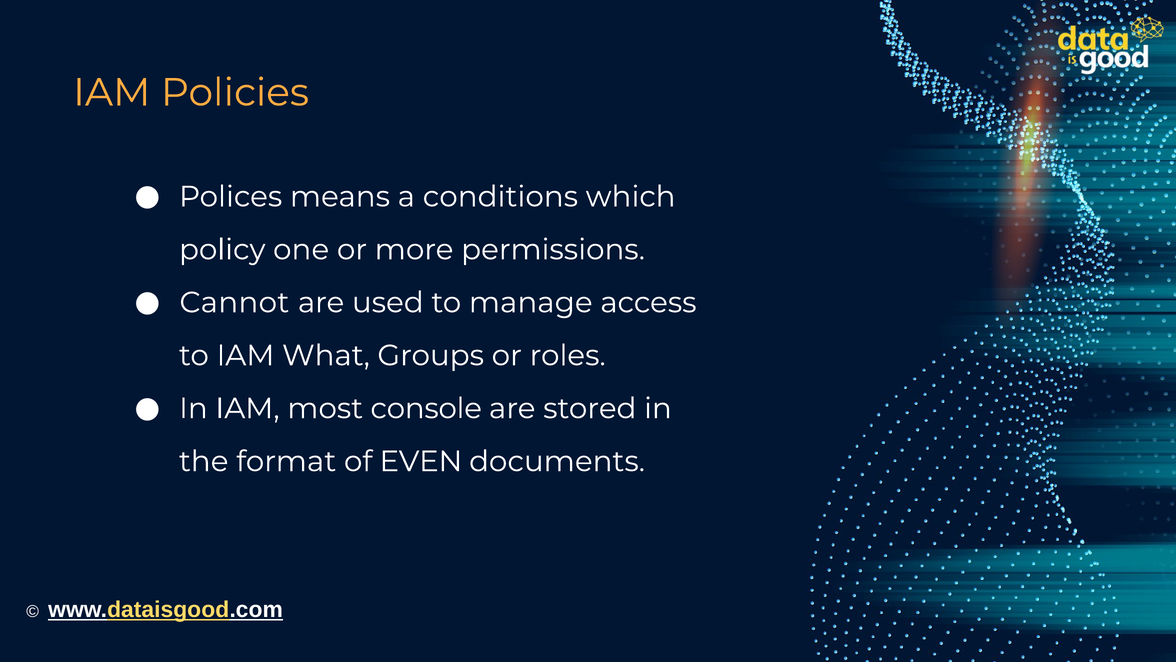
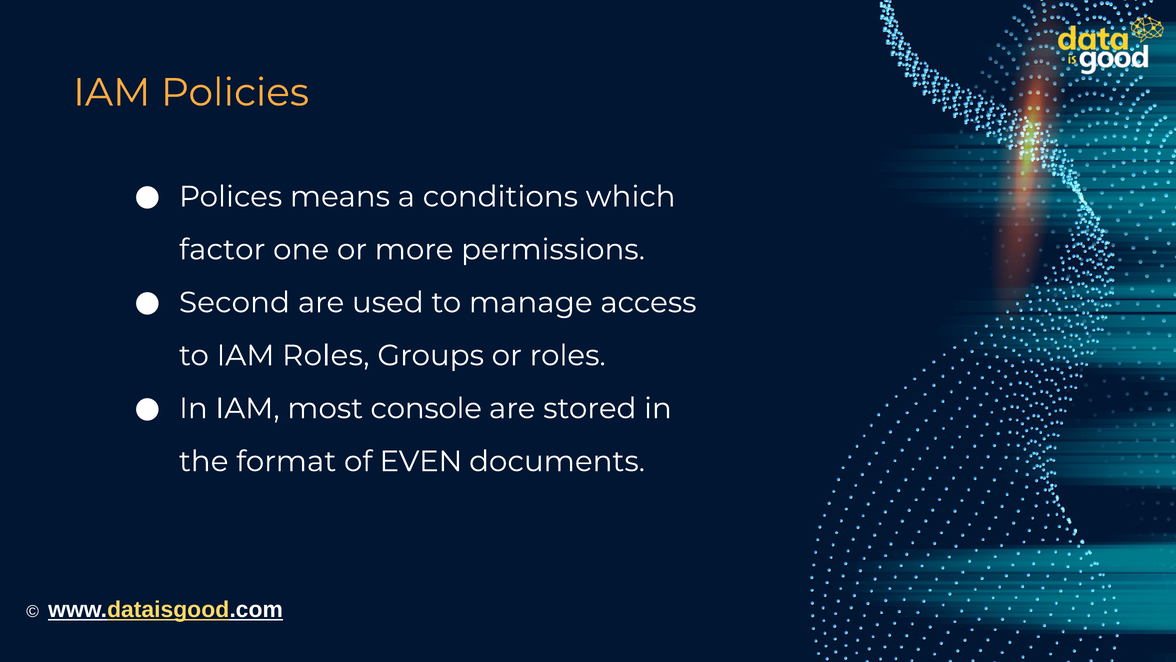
policy: policy -> factor (222, 249)
Cannot: Cannot -> Second (234, 302)
IAM What: What -> Roles (326, 355)
